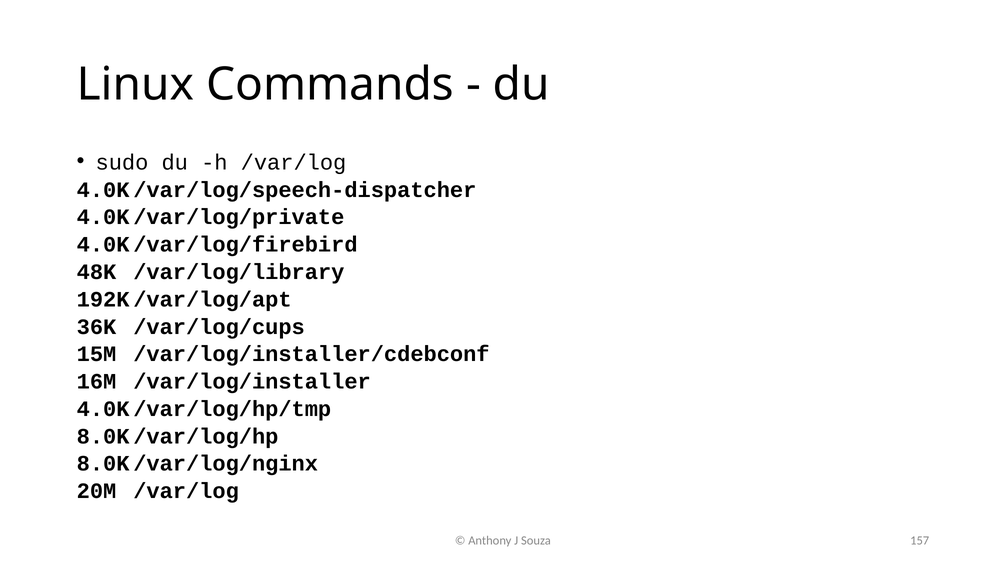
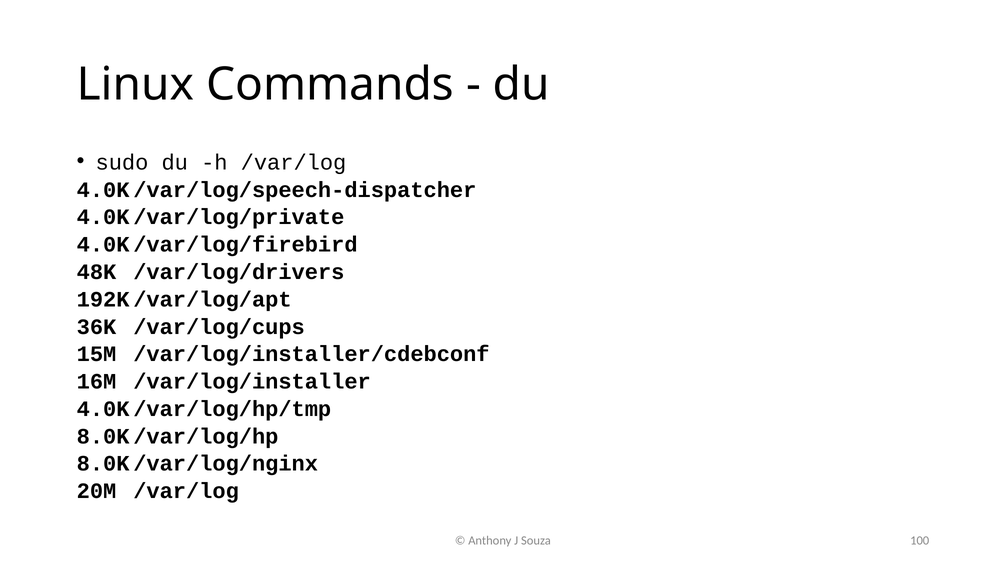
/var/log/library: /var/log/library -> /var/log/drivers (239, 272)
157: 157 -> 100 (920, 540)
